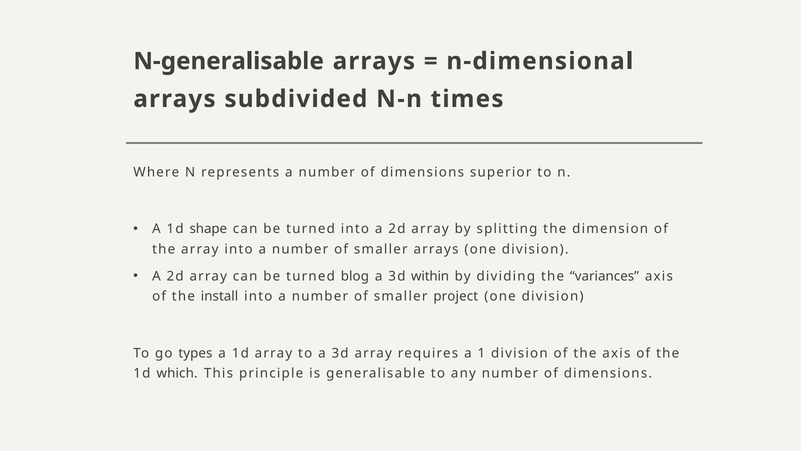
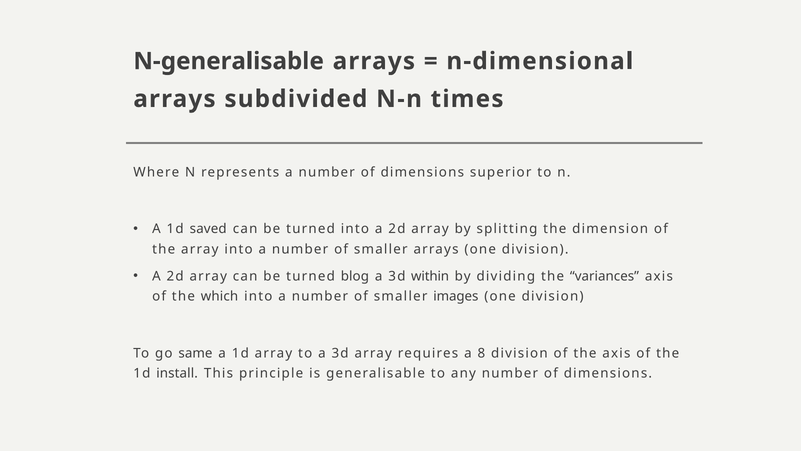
shape: shape -> saved (208, 229)
install: install -> which (220, 296)
project: project -> images (456, 296)
types: types -> same (195, 353)
1: 1 -> 8 (481, 353)
which: which -> install (177, 373)
